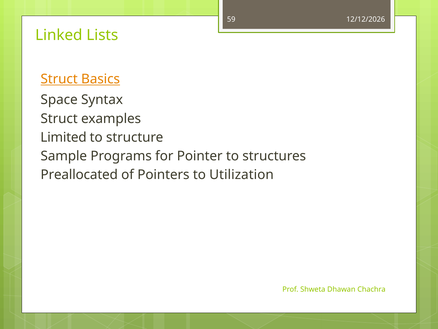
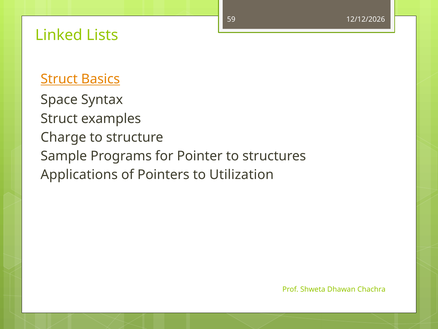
Limited: Limited -> Charge (63, 137)
Preallocated: Preallocated -> Applications (79, 175)
